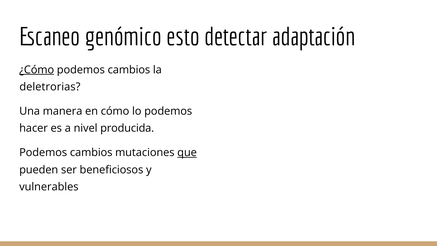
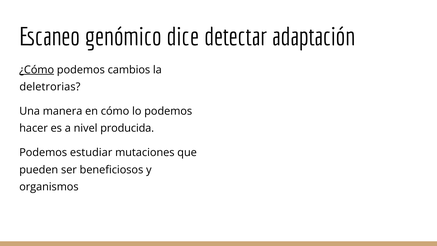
esto: esto -> dice (183, 37)
cambios: cambios -> estudiar (91, 153)
que underline: present -> none (187, 153)
vulnerables: vulnerables -> organismos (49, 187)
